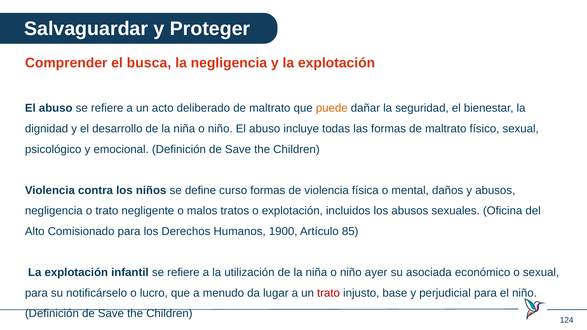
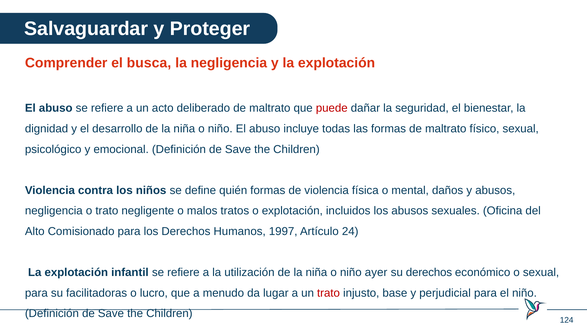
puede colour: orange -> red (332, 108)
curso: curso -> quién (233, 190)
1900: 1900 -> 1997 (283, 232)
85: 85 -> 24 (350, 232)
su asociada: asociada -> derechos (429, 273)
notificárselo: notificárselo -> facilitadoras (97, 293)
